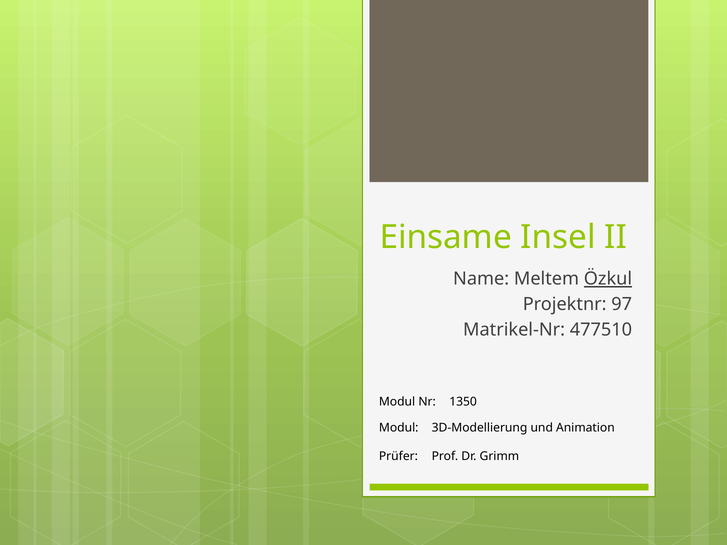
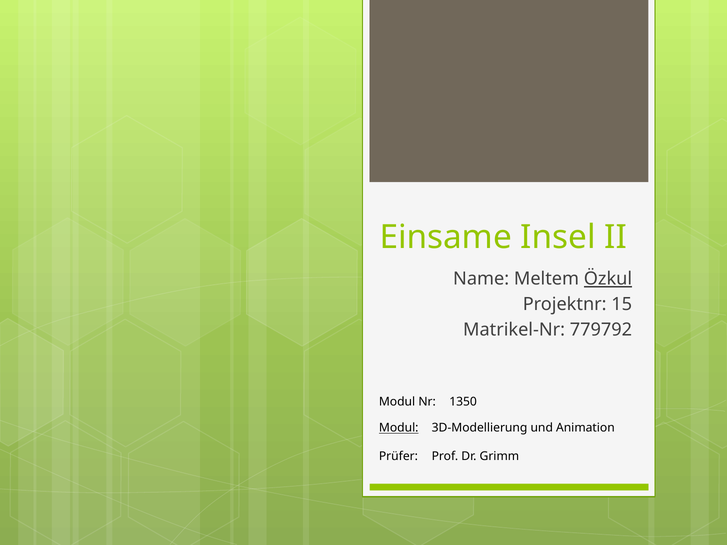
97: 97 -> 15 (622, 305)
477510: 477510 -> 779792 (601, 330)
Modul underline: none -> present (399, 428)
